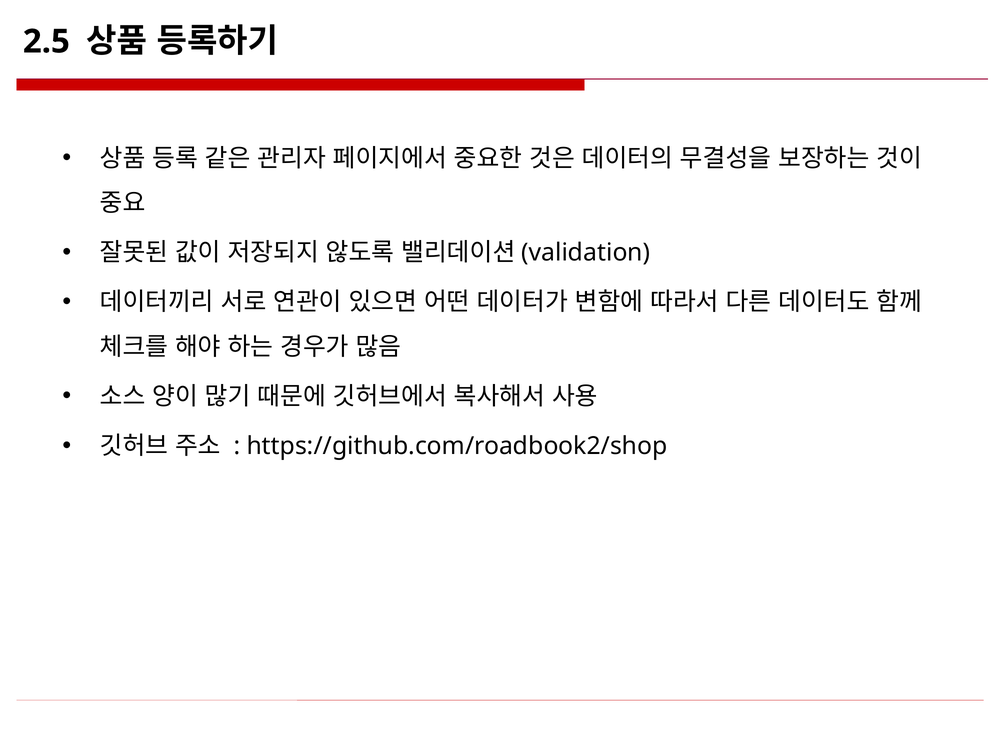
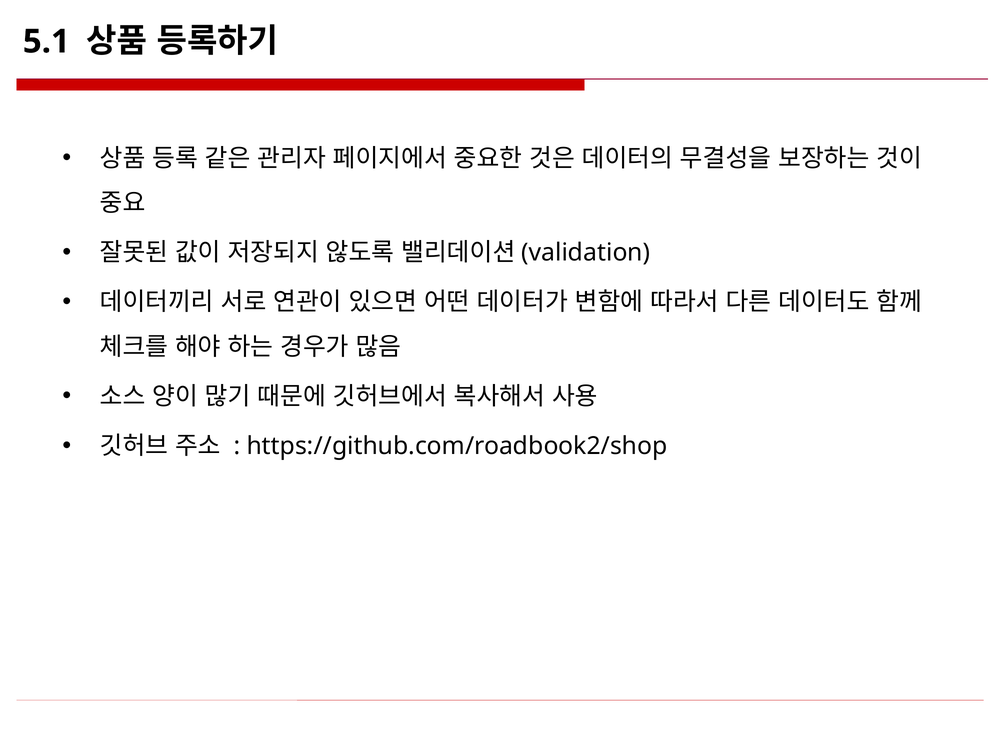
2.5: 2.5 -> 5.1 (46, 42)
